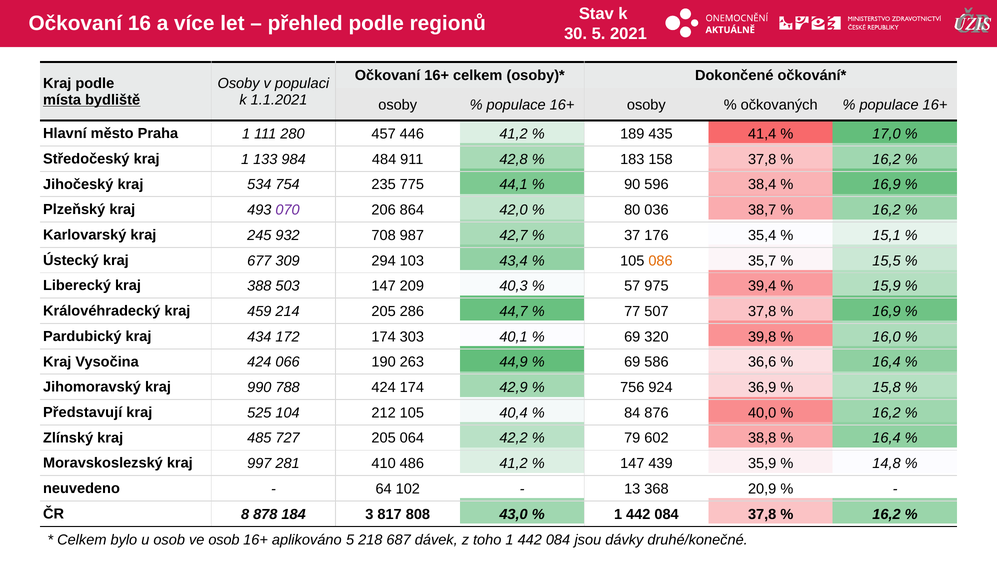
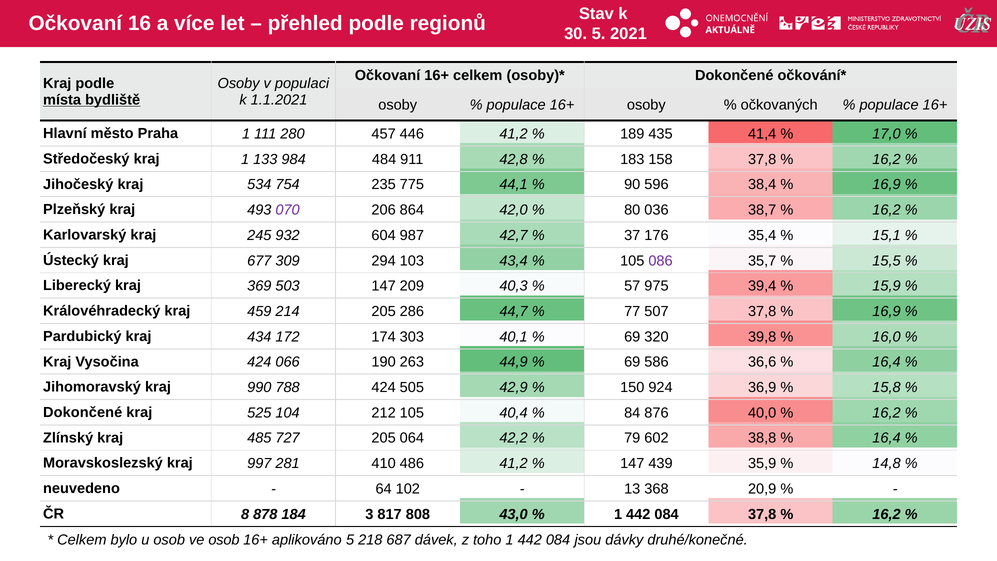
708: 708 -> 604 (384, 235)
086 colour: orange -> purple (661, 261)
388: 388 -> 369 (259, 286)
424 174: 174 -> 505 (412, 387)
756: 756 -> 150 (632, 387)
Představují: Představují -> Dokončené (83, 412)
